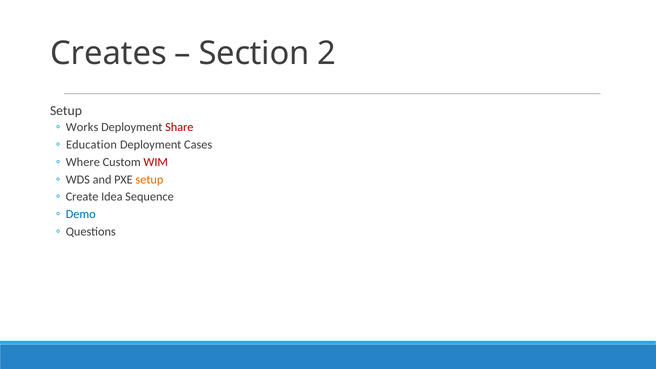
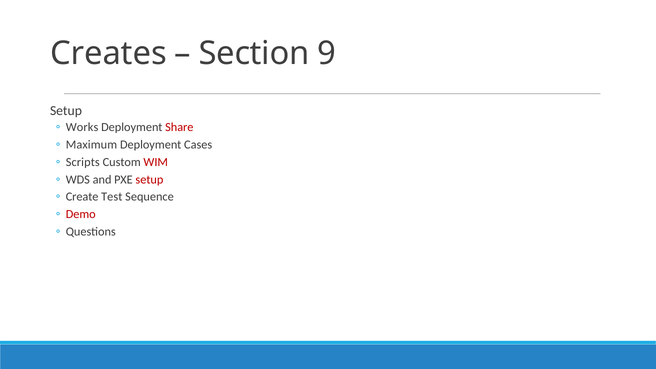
2: 2 -> 9 (326, 53)
Education: Education -> Maximum (91, 145)
Where: Where -> Scripts (83, 162)
setup colour: orange -> red (149, 180)
Idea: Idea -> Test (112, 197)
Demo colour: blue -> red (81, 214)
